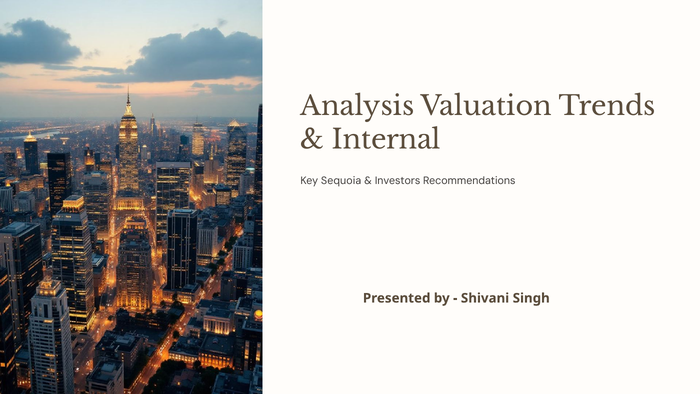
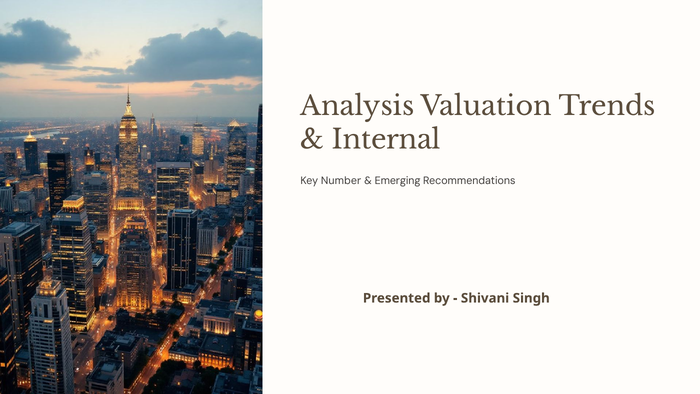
Sequoia: Sequoia -> Number (341, 181)
Investors: Investors -> Emerging (398, 181)
